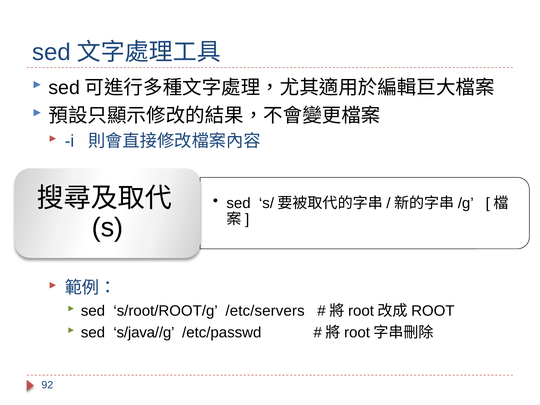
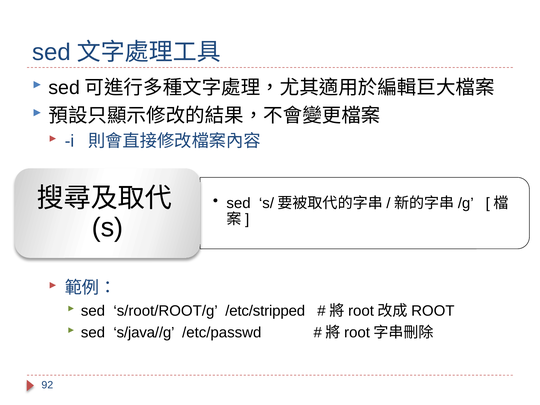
/etc/servers: /etc/servers -> /etc/stripped (265, 311)
